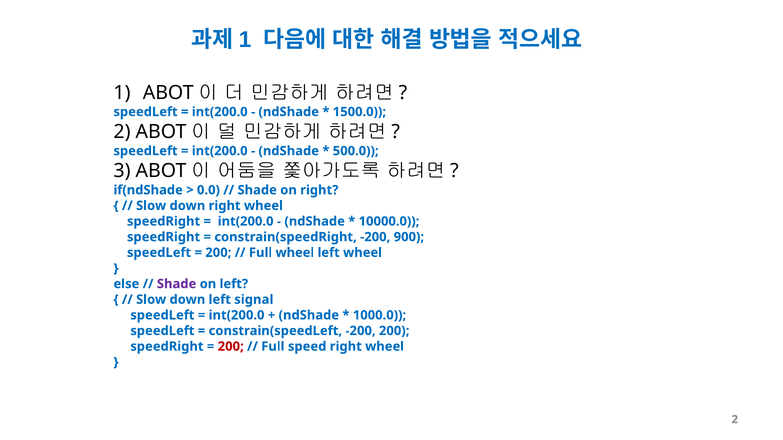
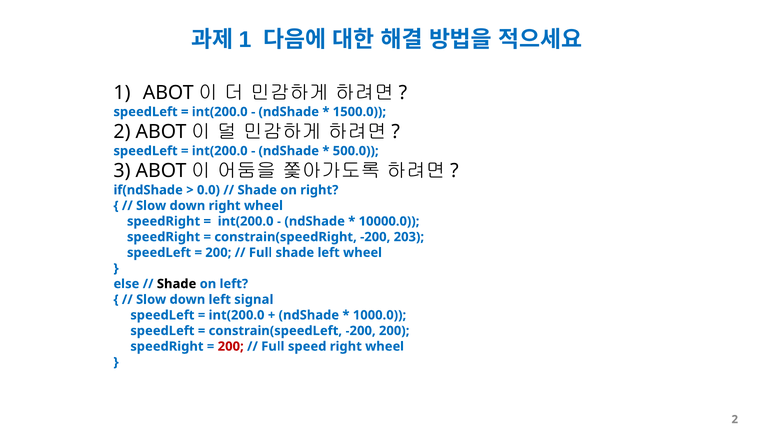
900: 900 -> 203 (409, 237)
Full wheel: wheel -> shade (295, 253)
Shade colour: purple -> black (177, 284)
